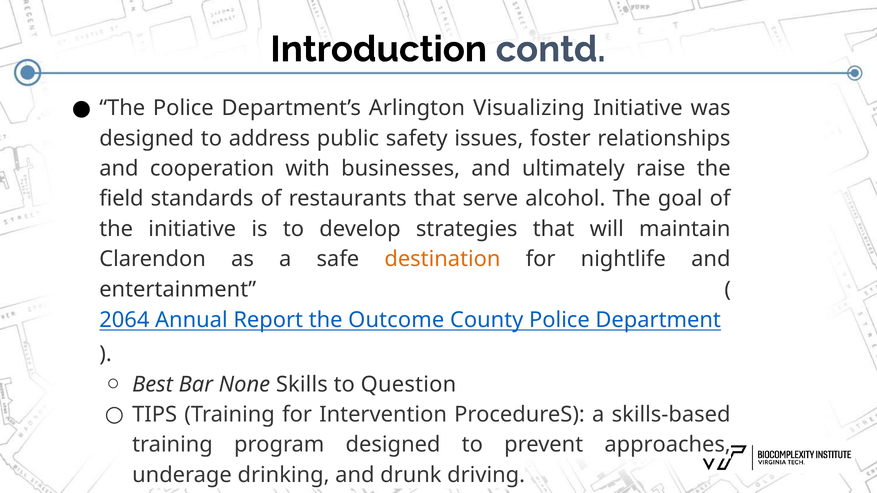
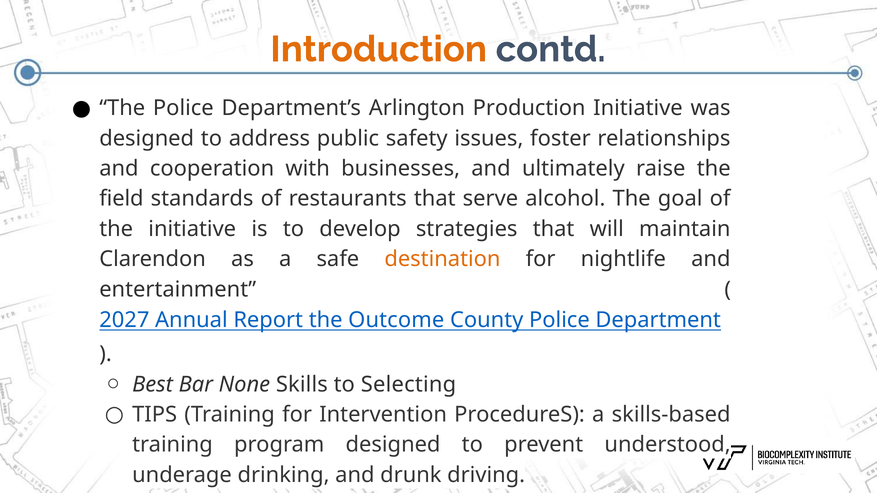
Introduction colour: black -> orange (379, 49)
Visualizing: Visualizing -> Production (529, 108)
2064: 2064 -> 2027 (124, 320)
Question: Question -> Selecting (408, 385)
approaches: approaches -> understood (668, 445)
